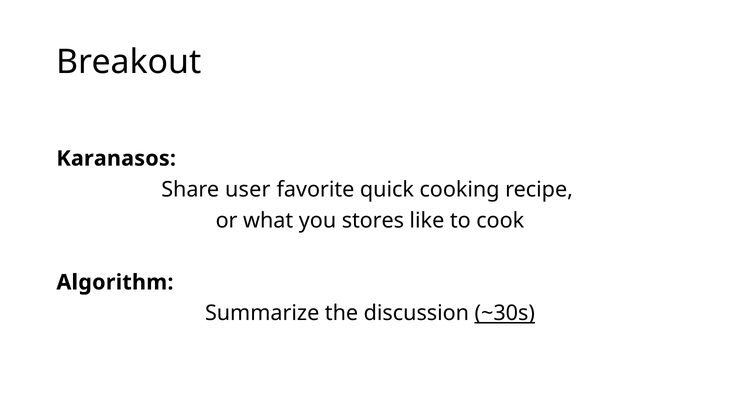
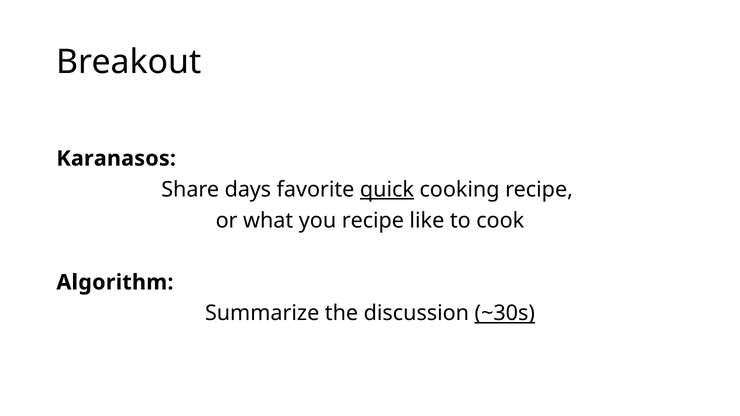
user: user -> days (248, 190)
quick underline: none -> present (387, 190)
you stores: stores -> recipe (373, 221)
